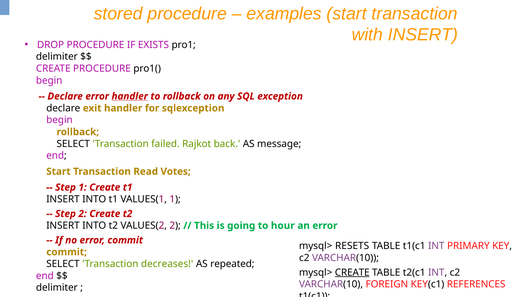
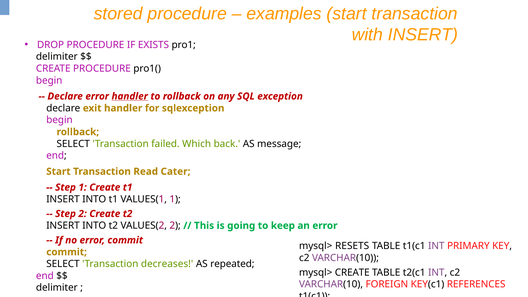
Rajkot: Rajkot -> Which (197, 144)
Votes: Votes -> Cater (175, 172)
hour: hour -> keep (283, 226)
CREATE underline: present -> none (352, 272)
